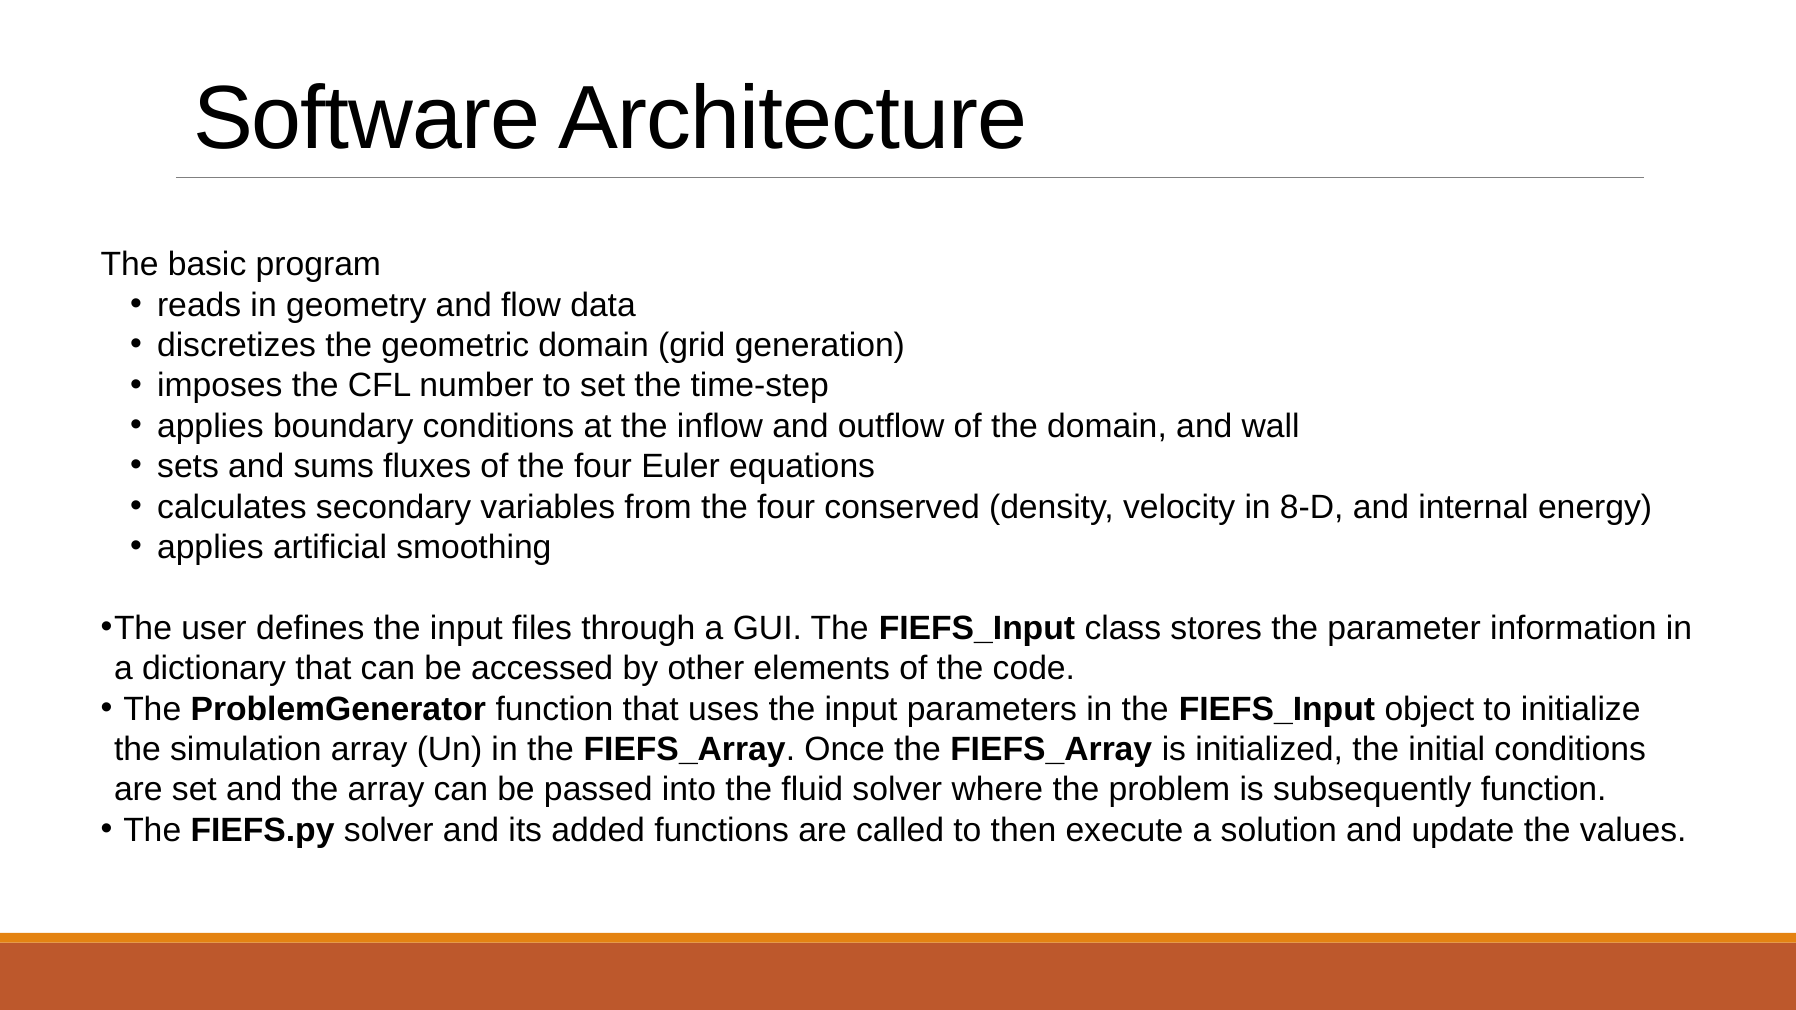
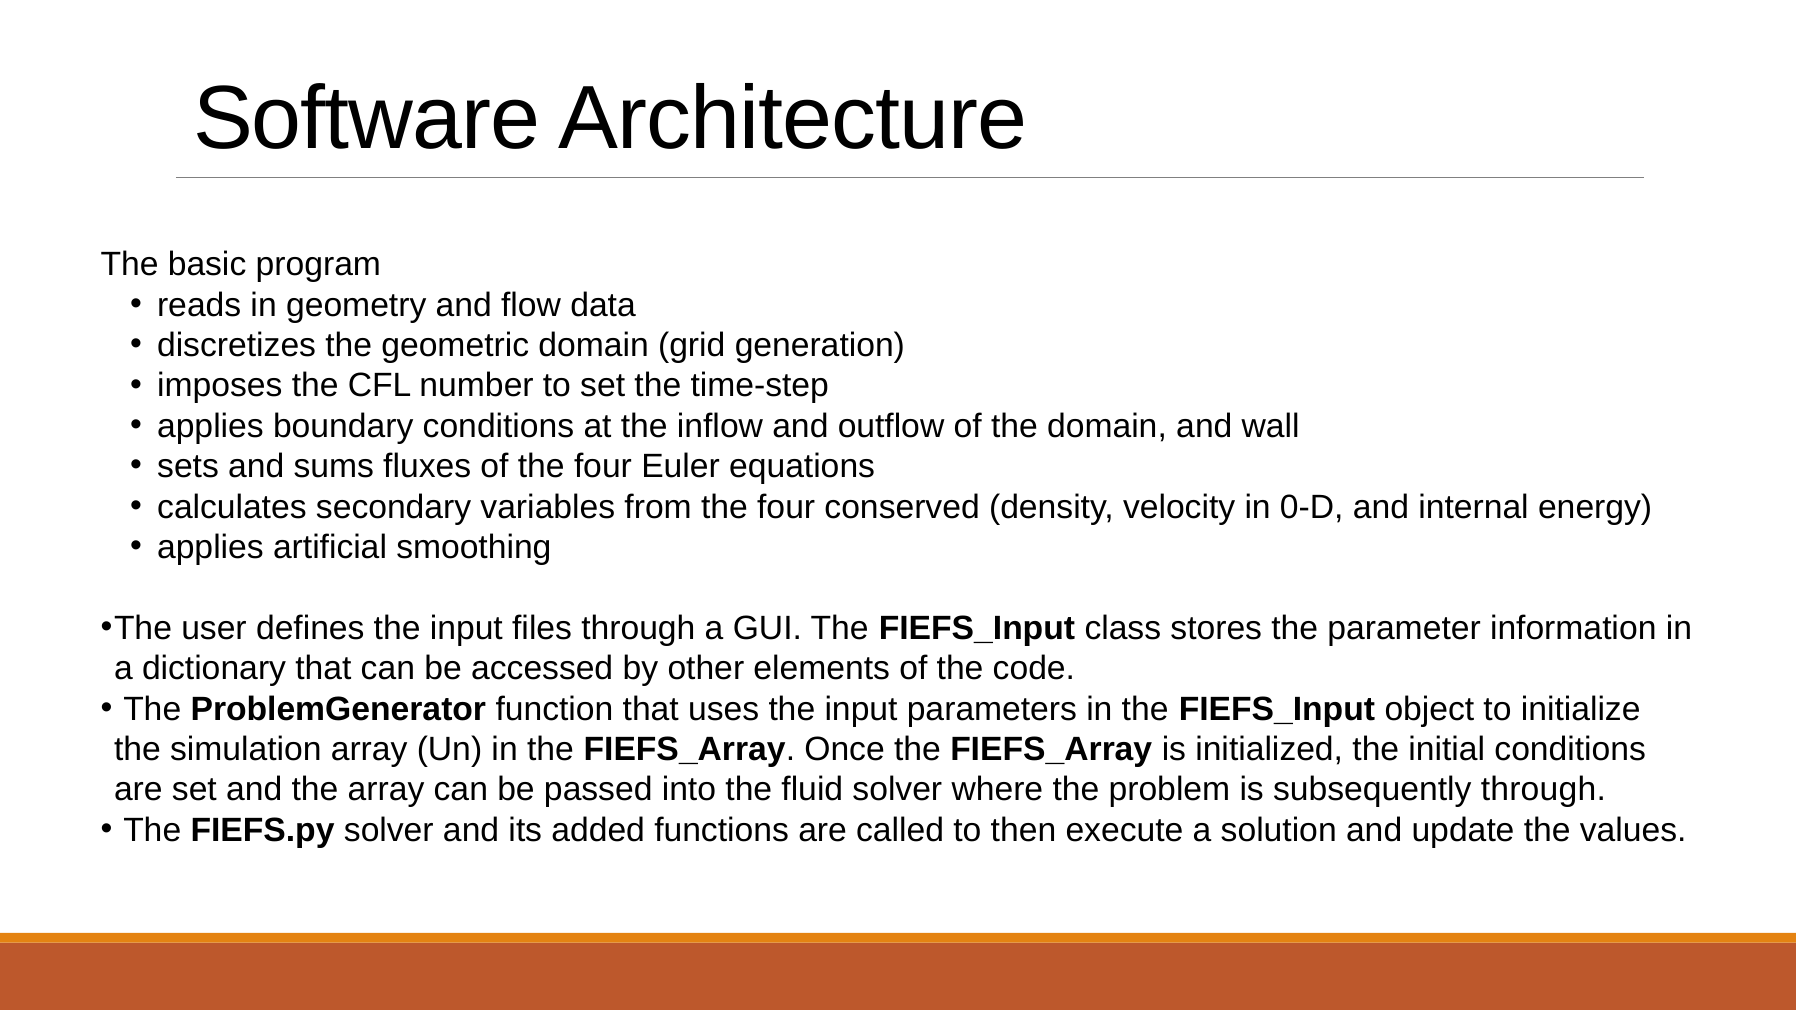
8-D: 8-D -> 0-D (1312, 507)
subsequently function: function -> through (1543, 790)
